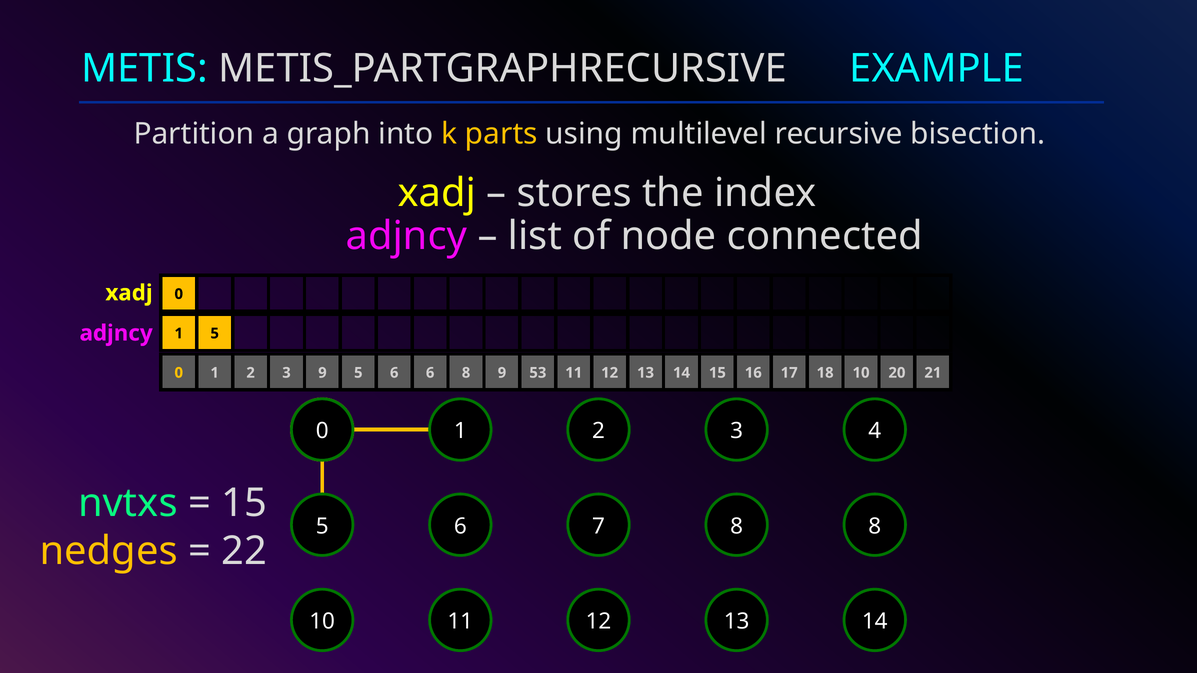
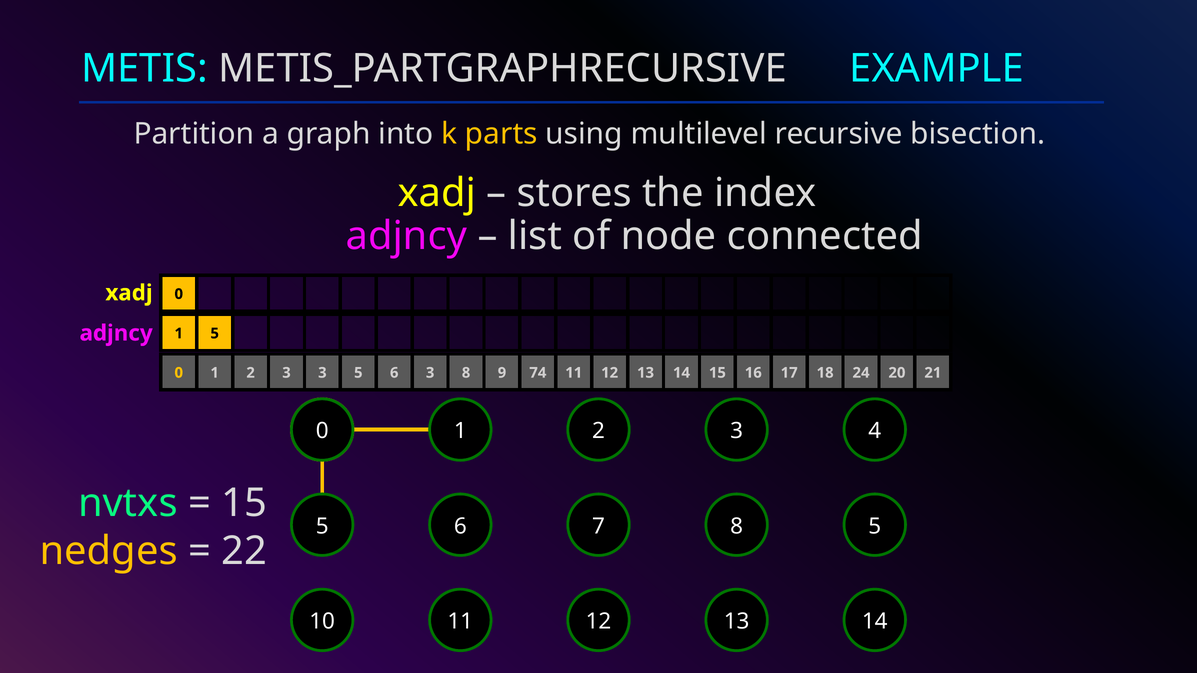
3 9: 9 -> 3 (322, 373)
6 6: 6 -> 3 (430, 373)
53: 53 -> 74 (538, 373)
18 10: 10 -> 24 (861, 373)
8 8: 8 -> 5 (875, 527)
